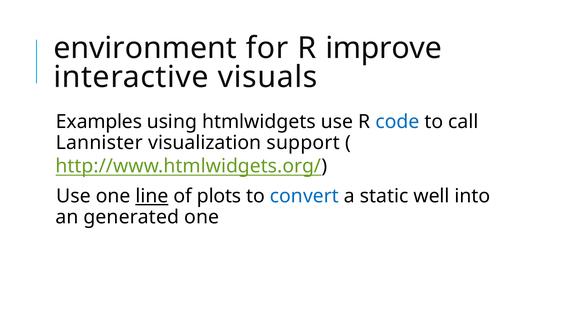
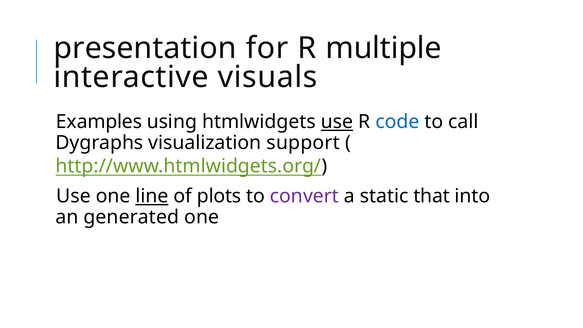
environment: environment -> presentation (145, 48)
improve: improve -> multiple (384, 48)
use underline: none -> present (337, 122)
Lannister: Lannister -> Dygraphs (99, 143)
convert colour: blue -> purple (304, 196)
well: well -> that (432, 196)
